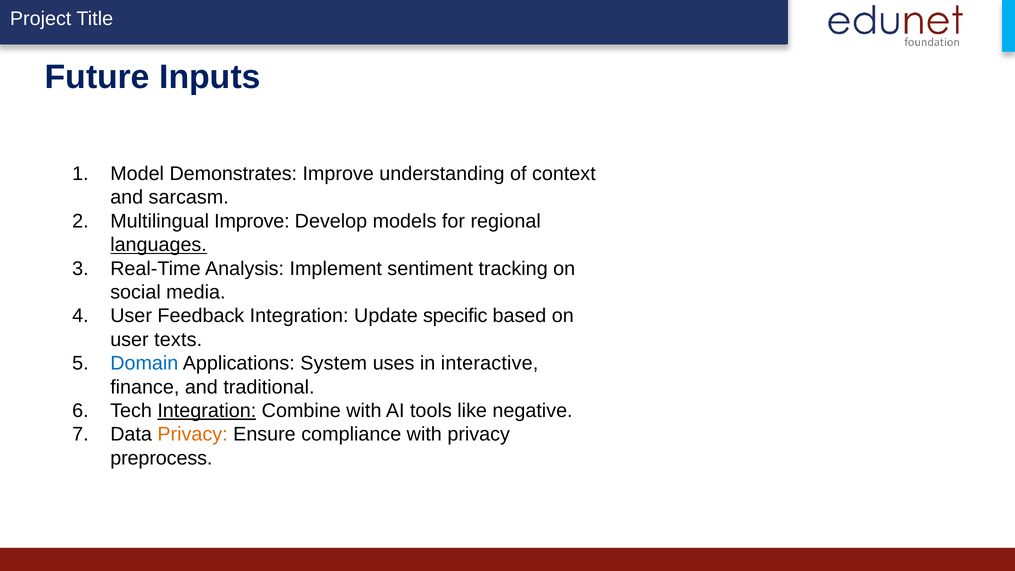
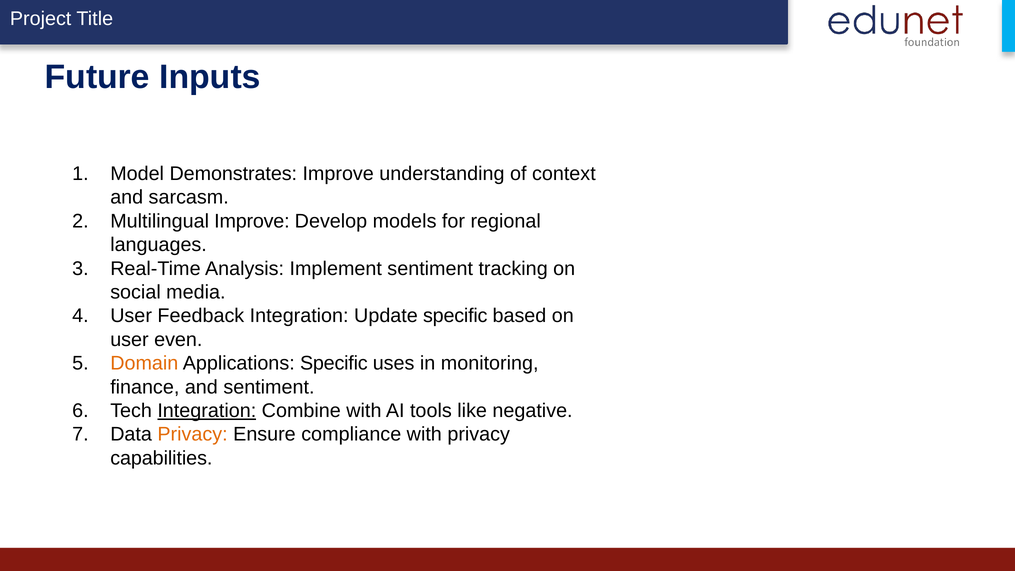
languages underline: present -> none (159, 245)
texts: texts -> even (178, 340)
Domain colour: blue -> orange (144, 363)
Applications System: System -> Specific (334, 363)
interactive: interactive -> monitoring (490, 363)
and traditional: traditional -> sentiment (269, 387)
preprocess: preprocess -> capabilities (161, 458)
